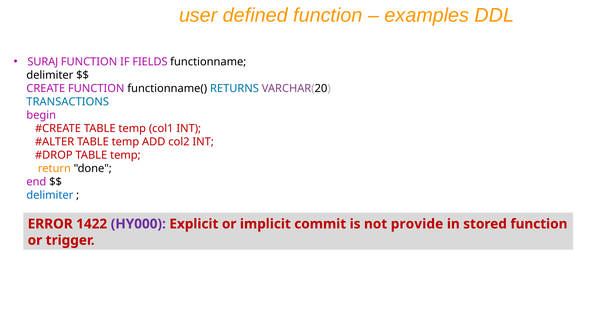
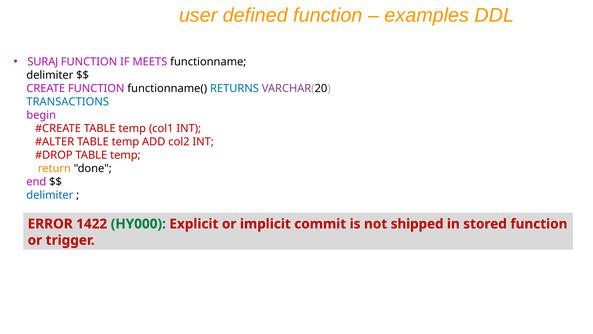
FIELDS: FIELDS -> MEETS (150, 62)
HY000 colour: purple -> green (138, 224)
provide: provide -> shipped (417, 224)
